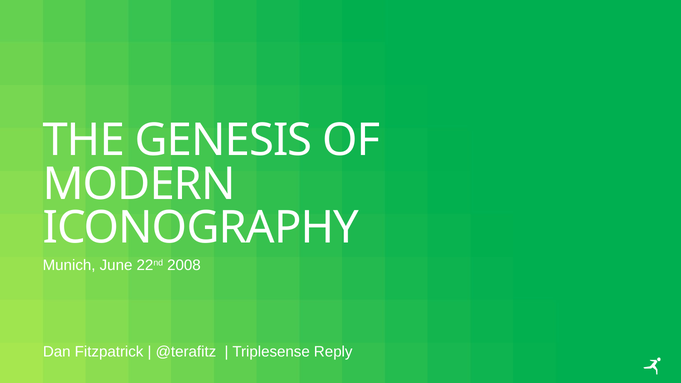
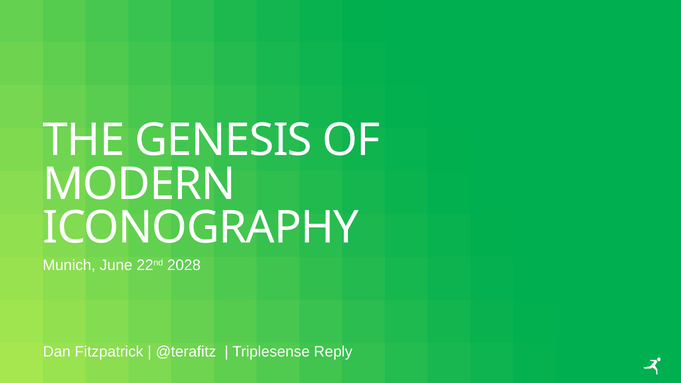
2008: 2008 -> 2028 (184, 265)
